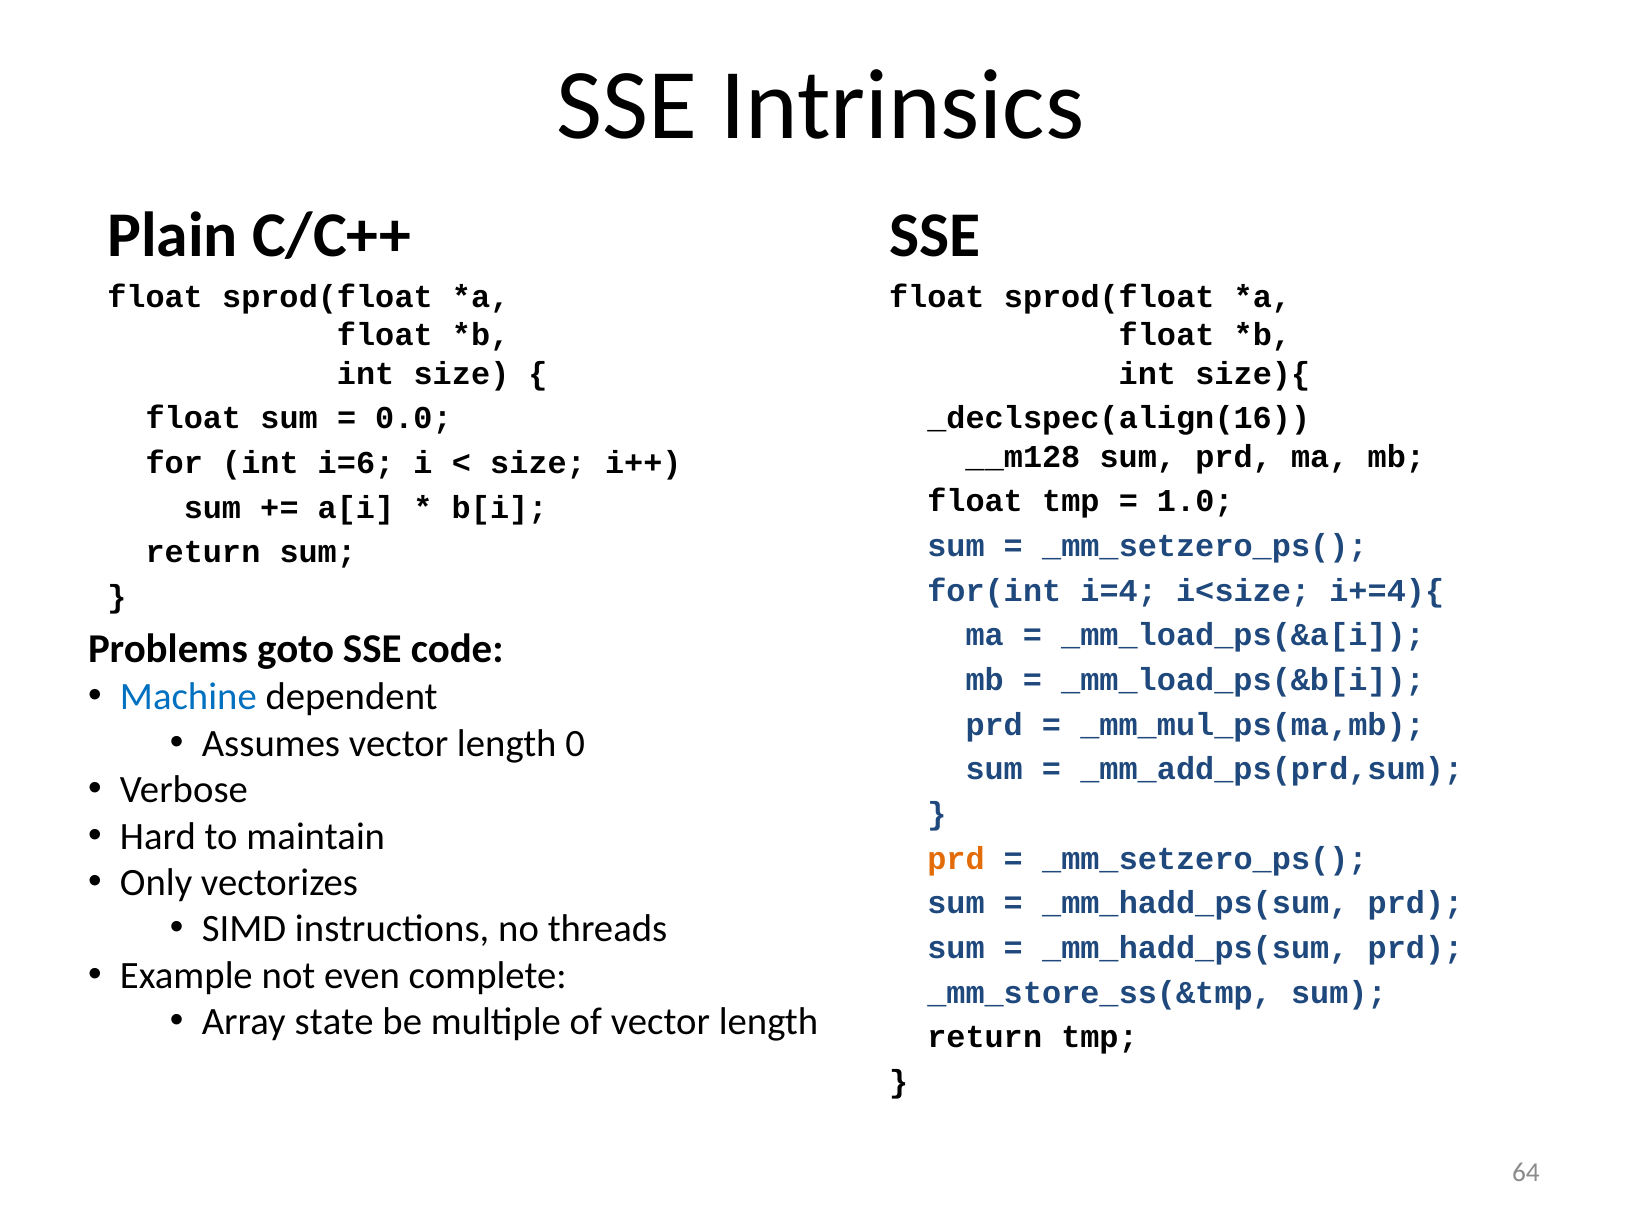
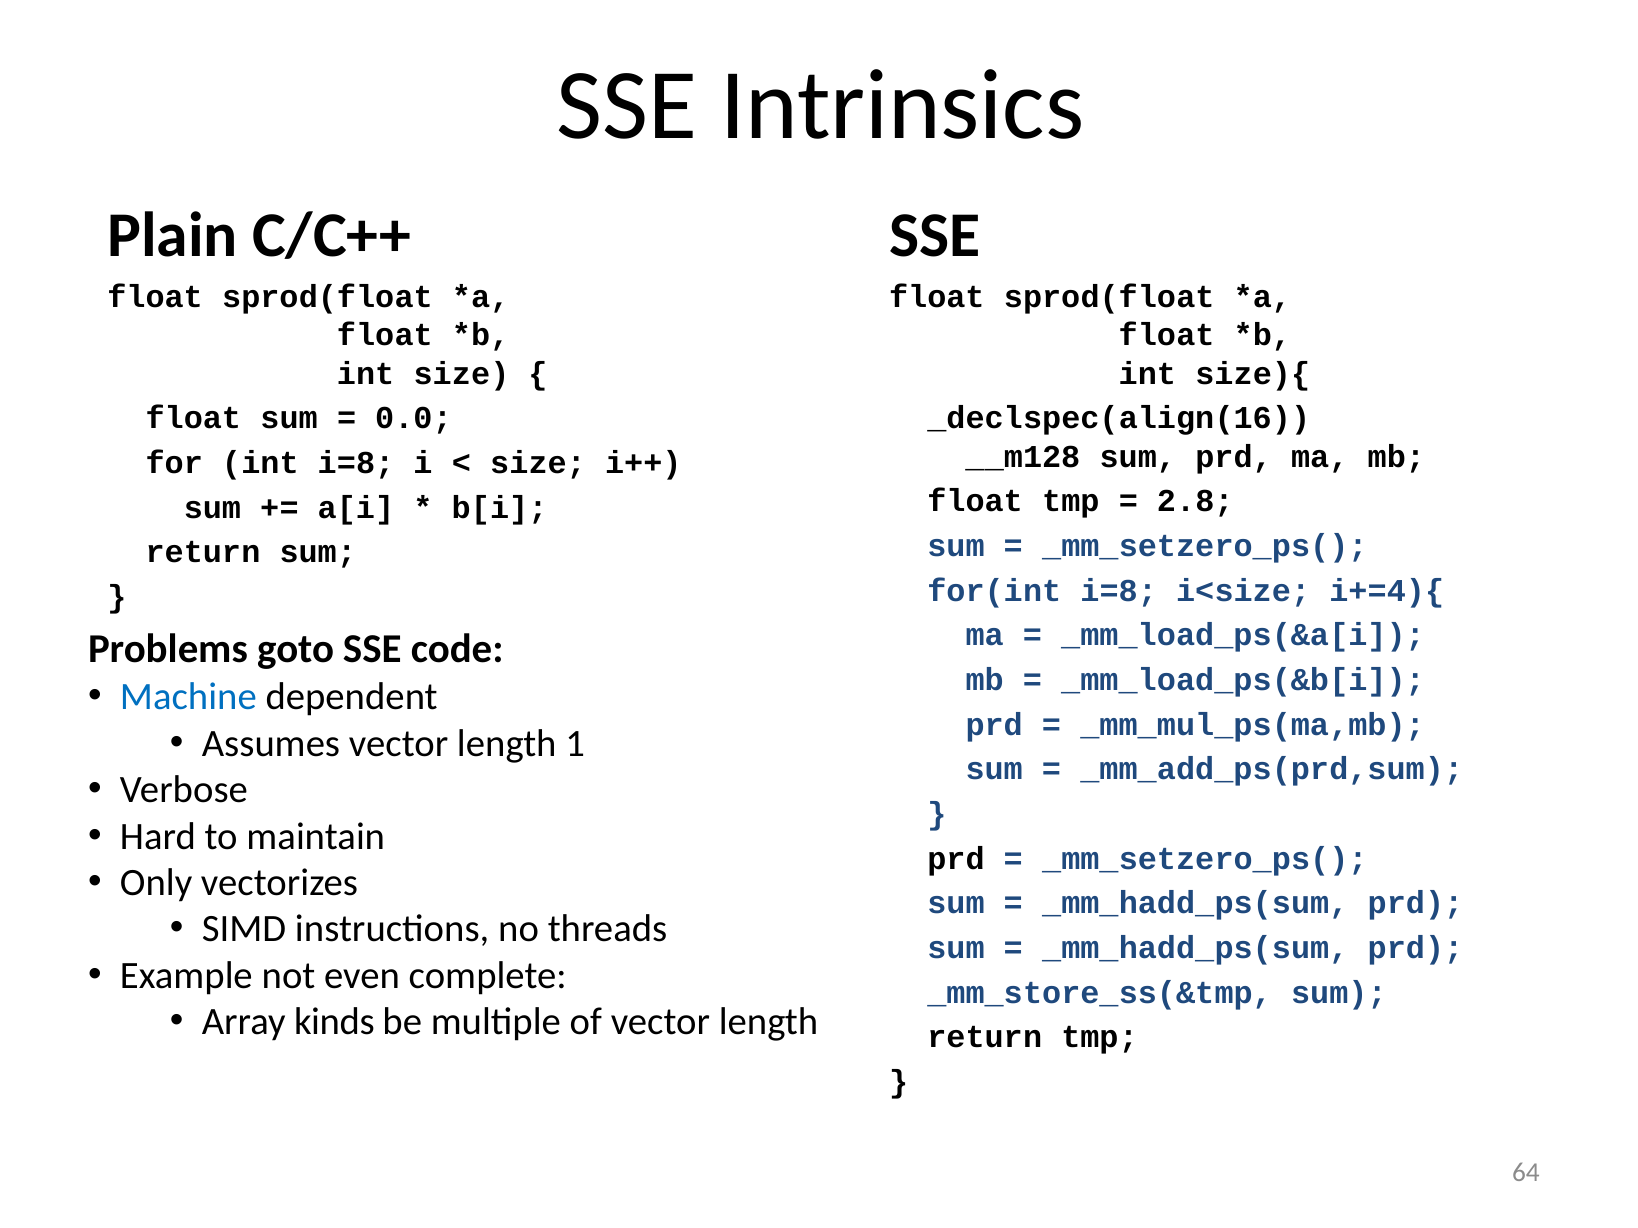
int i=6: i=6 -> i=8 (356, 463)
1.0: 1.0 -> 2.8 (1195, 502)
for(int i=4: i=4 -> i=8 (1119, 591)
0: 0 -> 1 (575, 744)
prd colour: orange -> black (956, 859)
state: state -> kinds (334, 1022)
